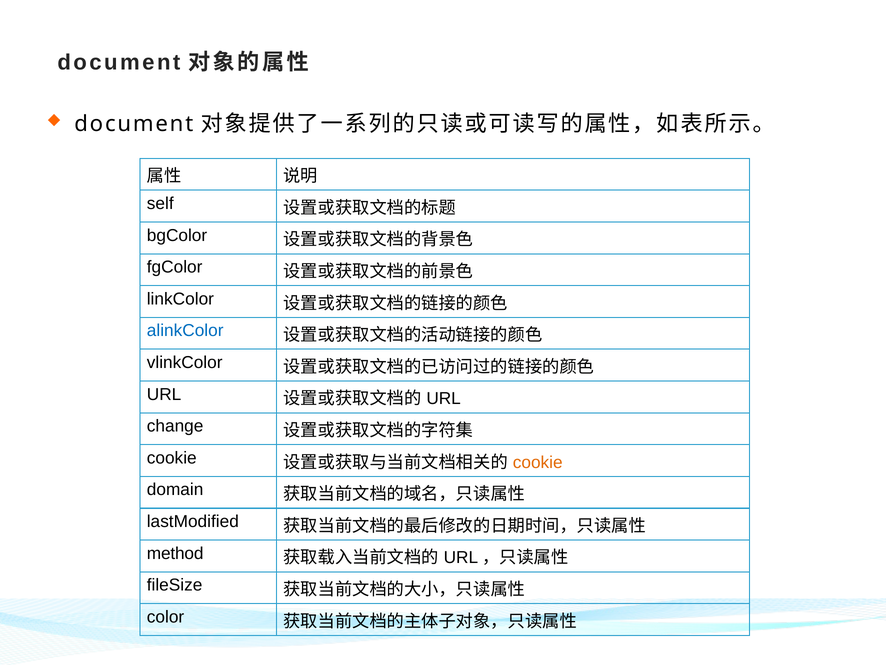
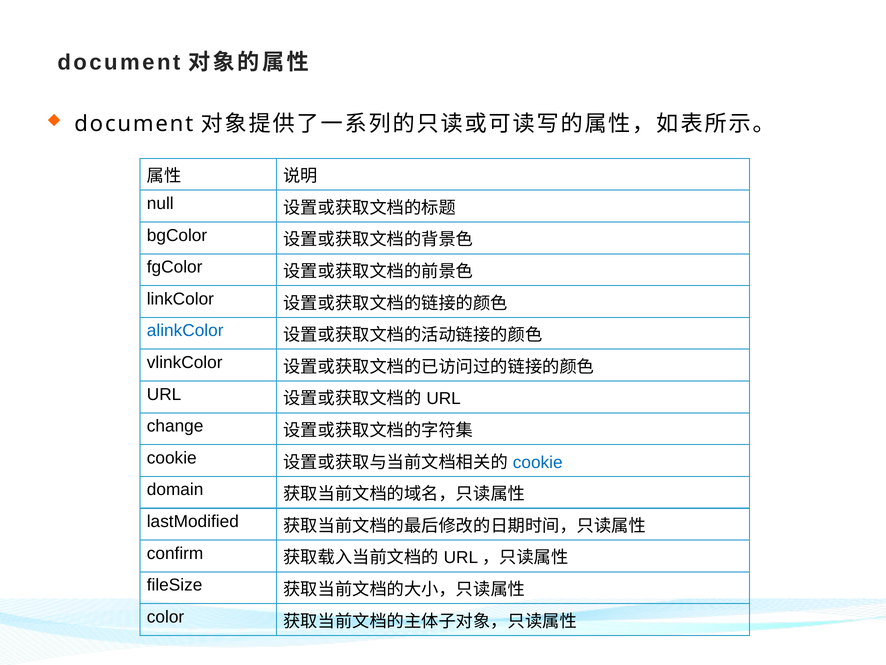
self: self -> null (160, 203)
cookie colour: orange -> blue (538, 462)
method: method -> confirm (175, 553)
